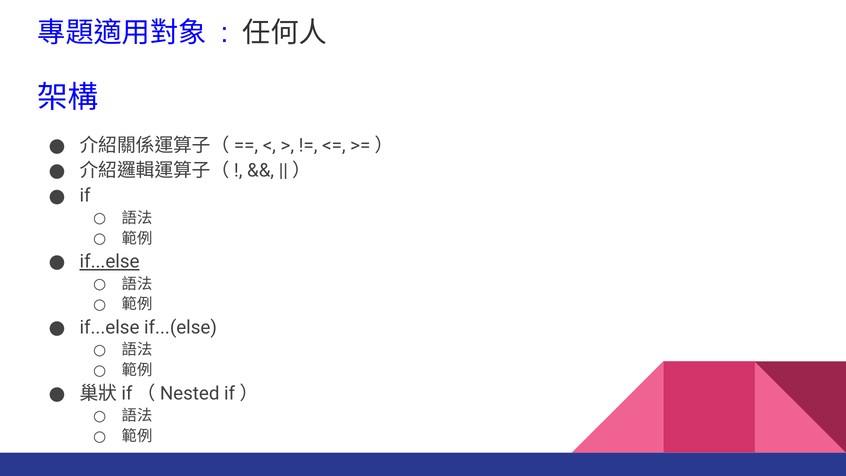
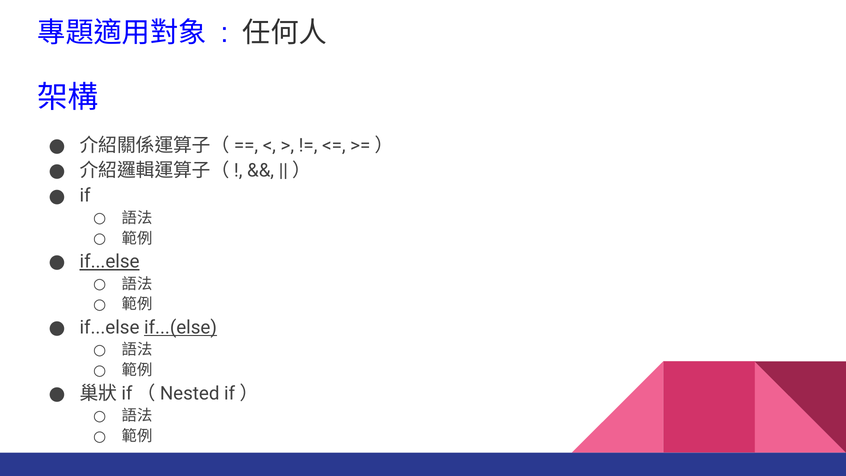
if...(else underline: none -> present (180, 327)
